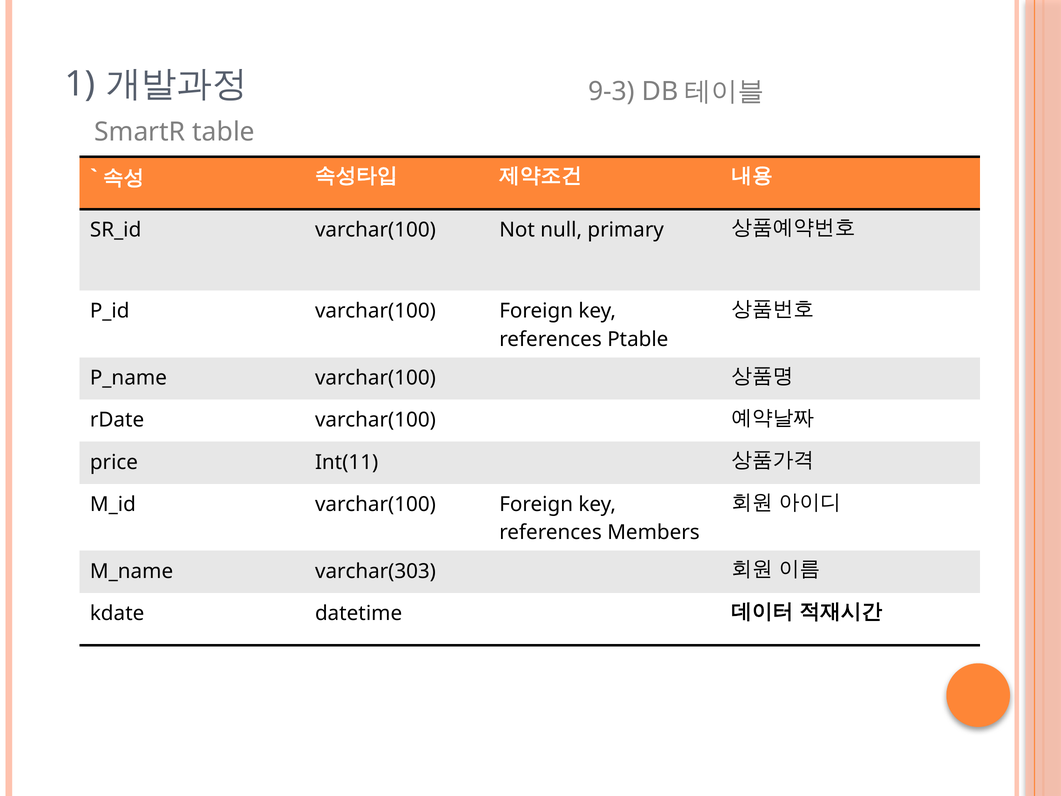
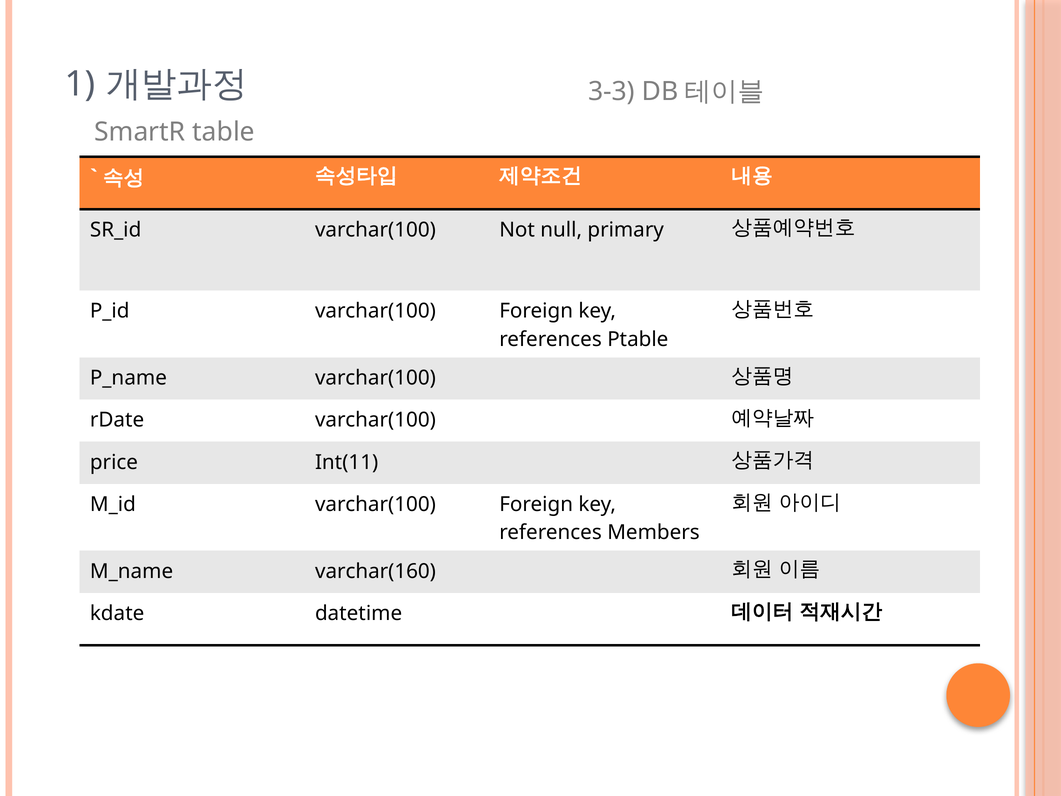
9-3: 9-3 -> 3-3 (611, 92)
varchar(303: varchar(303 -> varchar(160 (375, 571)
